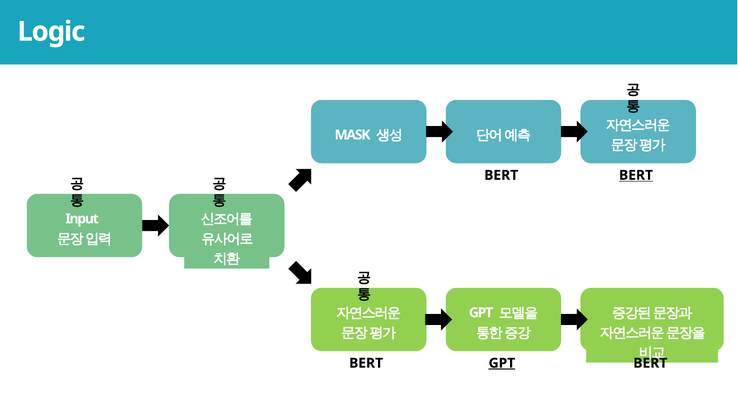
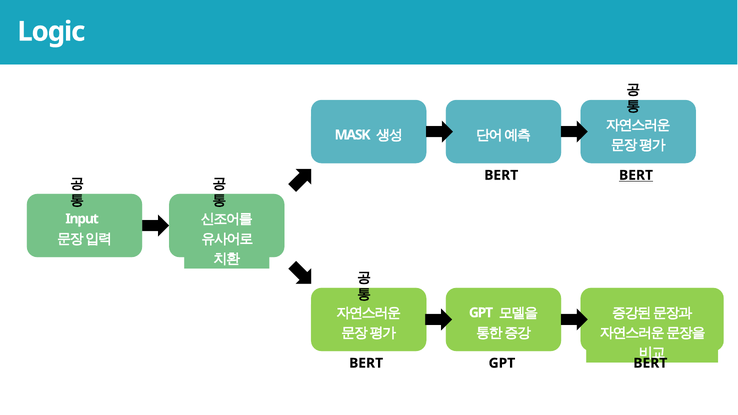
GPT underline: present -> none (502, 363)
